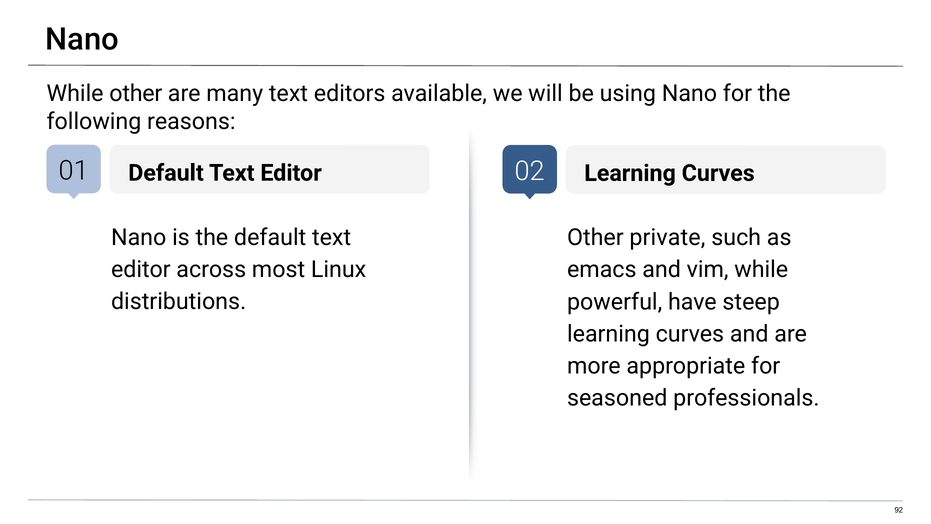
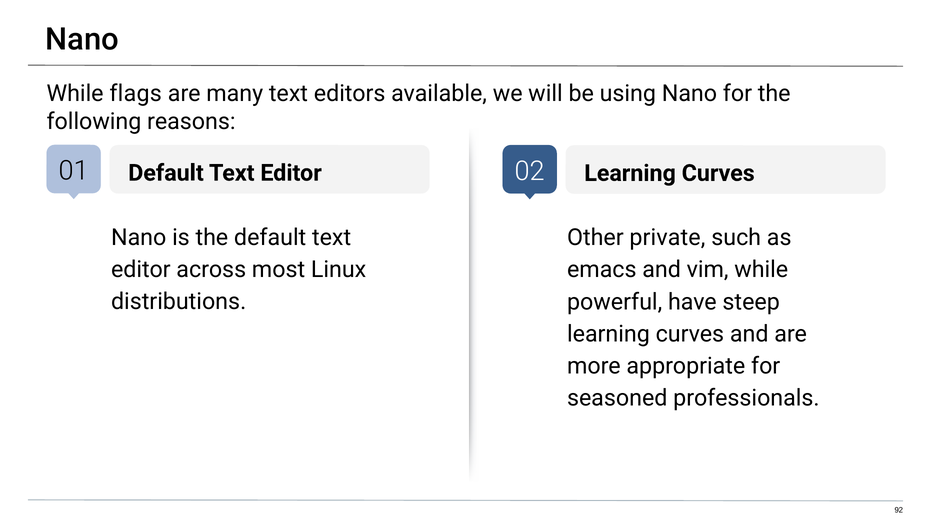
While other: other -> flags (136, 94)
